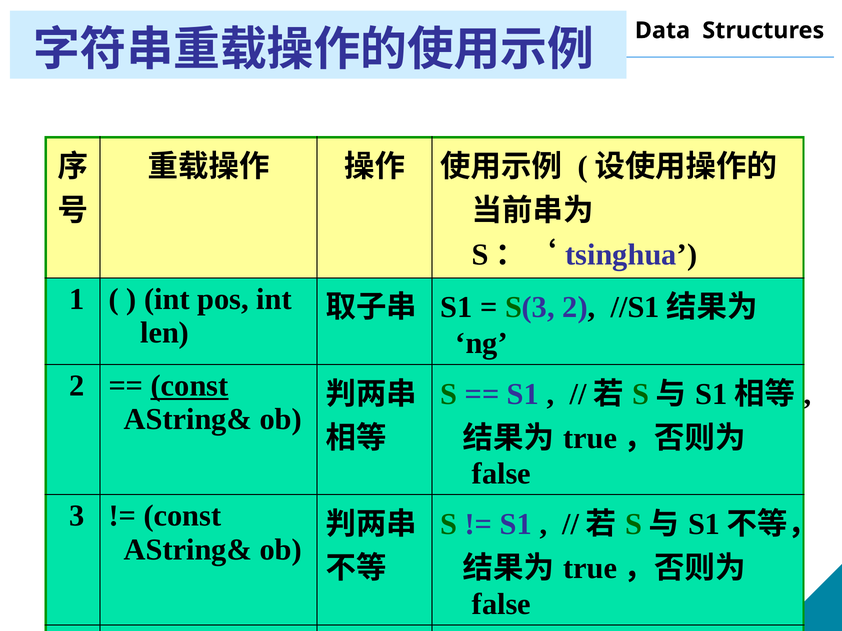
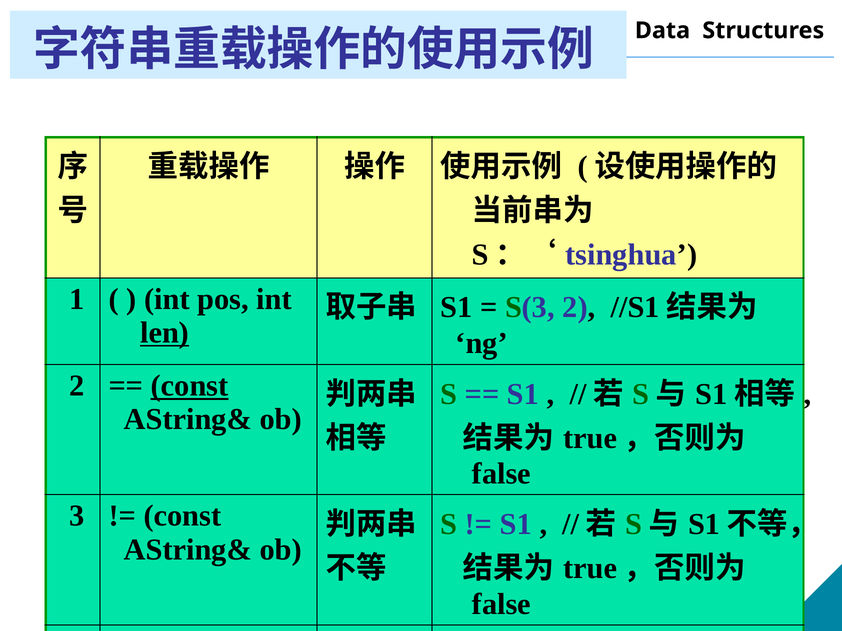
len underline: none -> present (165, 333)
